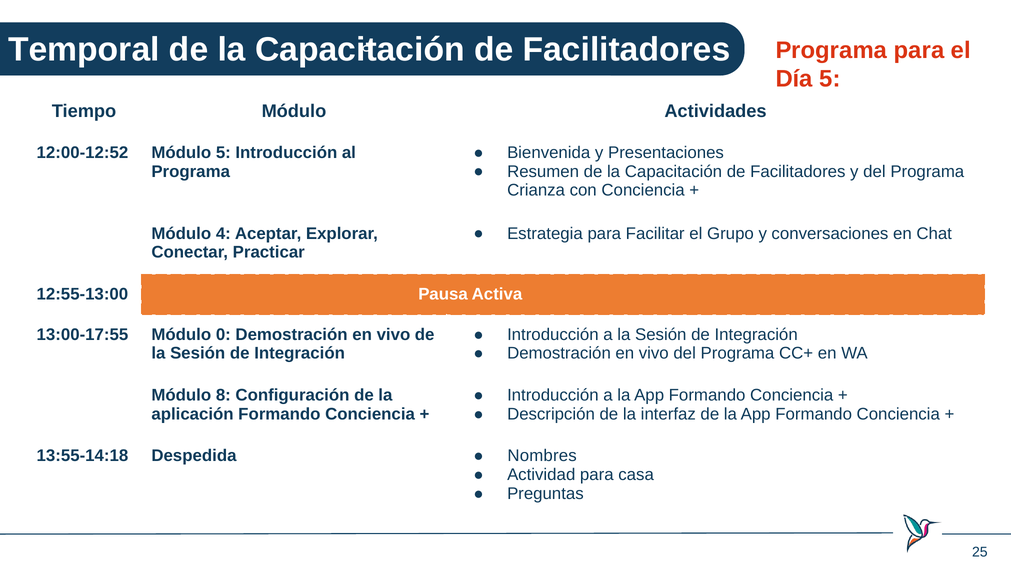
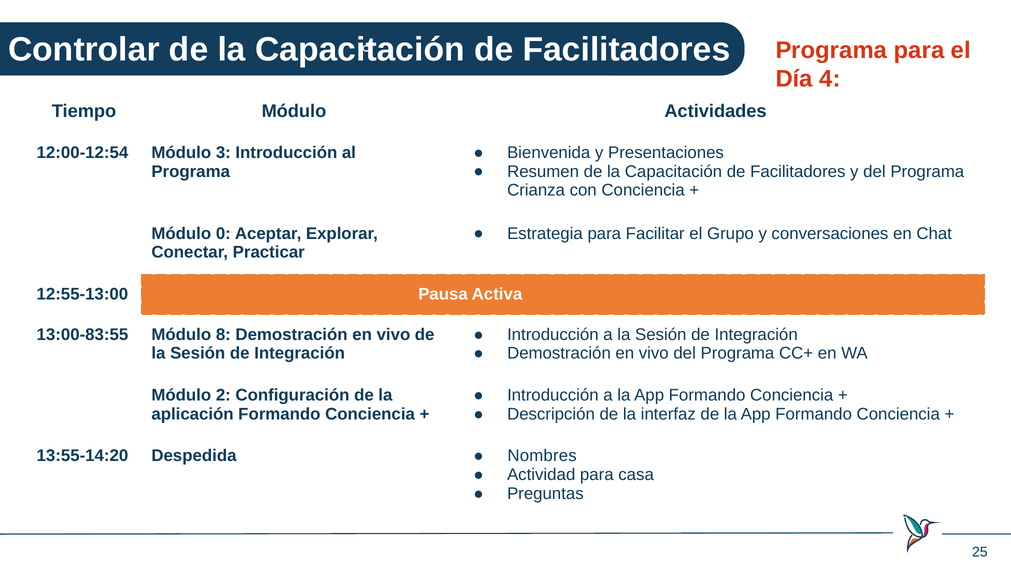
Temporal: Temporal -> Controlar (84, 49)
Día 5: 5 -> 4 (830, 79)
12:00-12:52: 12:00-12:52 -> 12:00-12:54 (82, 153)
Módulo 5: 5 -> 3 (223, 153)
4: 4 -> 0 (223, 233)
13:00-17:55: 13:00-17:55 -> 13:00-83:55 (82, 334)
0: 0 -> 8 (223, 334)
8: 8 -> 2 (223, 395)
13:55-14:18: 13:55-14:18 -> 13:55-14:20 (82, 456)
